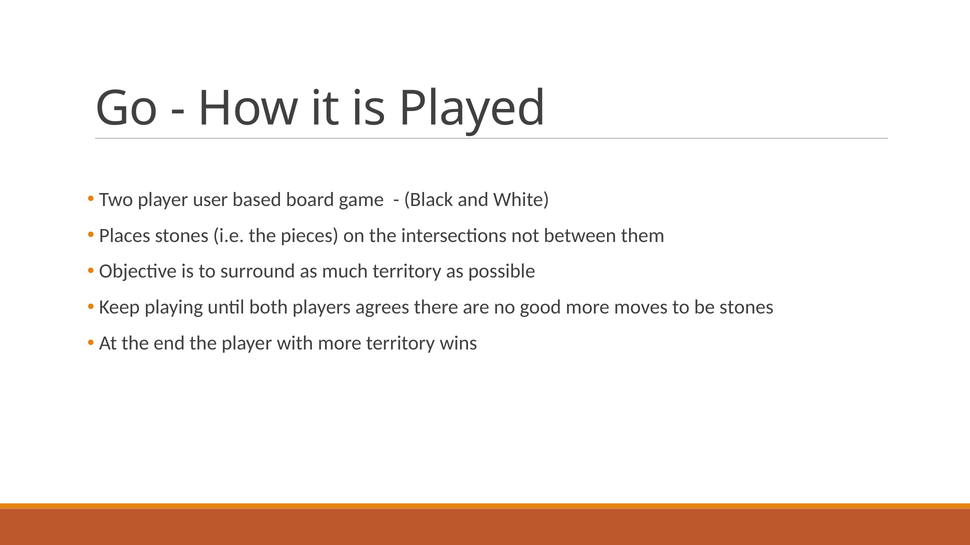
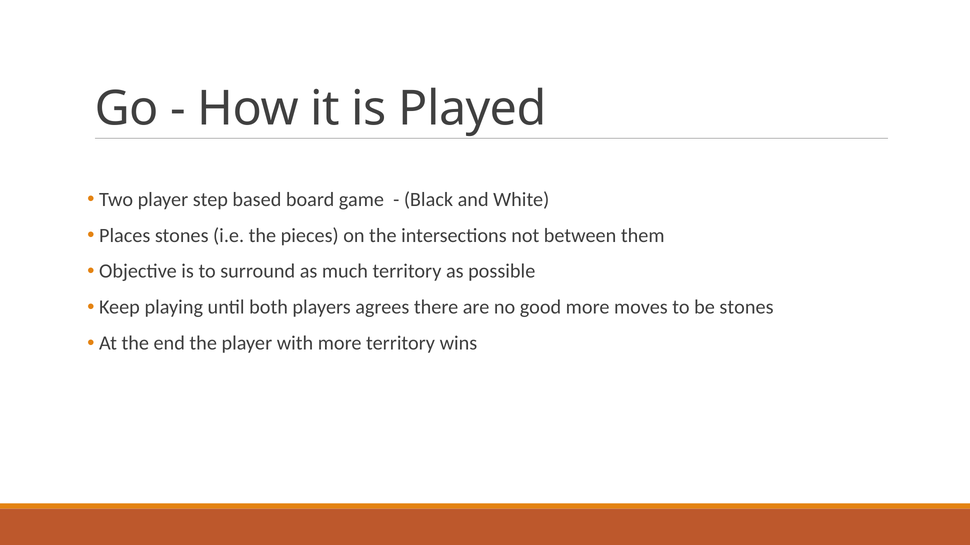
user: user -> step (210, 200)
